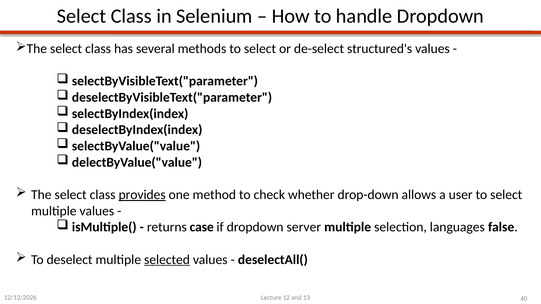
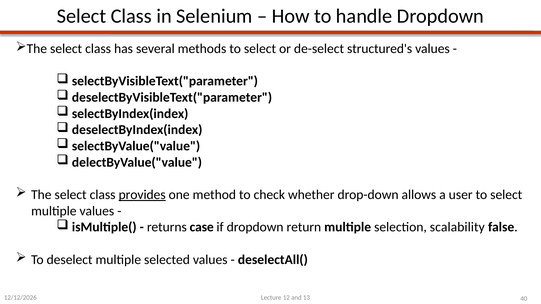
server: server -> return (304, 227)
languages: languages -> scalability (457, 227)
selected underline: present -> none (167, 260)
